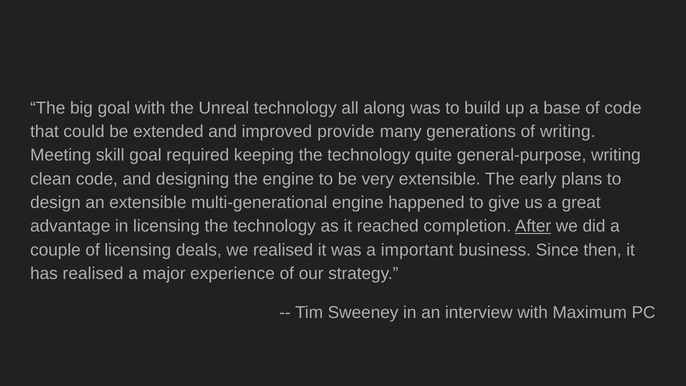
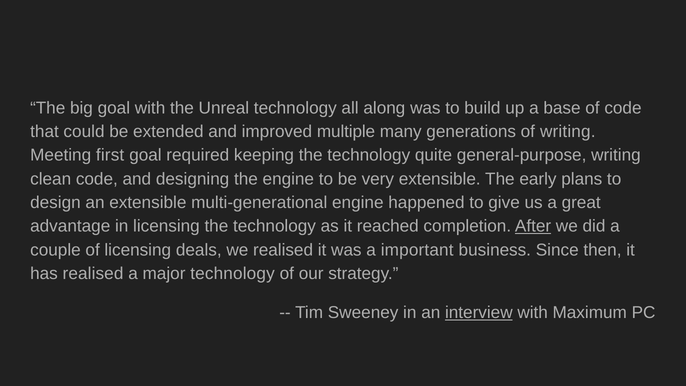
provide: provide -> multiple (346, 132)
skill: skill -> first (110, 155)
major experience: experience -> technology (232, 273)
interview underline: none -> present (479, 312)
